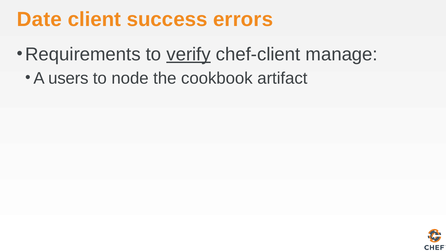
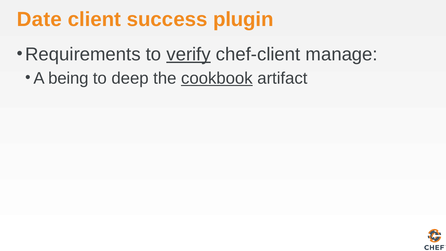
errors: errors -> plugin (243, 19)
users: users -> being (68, 78)
node: node -> deep (130, 78)
cookbook underline: none -> present (217, 78)
